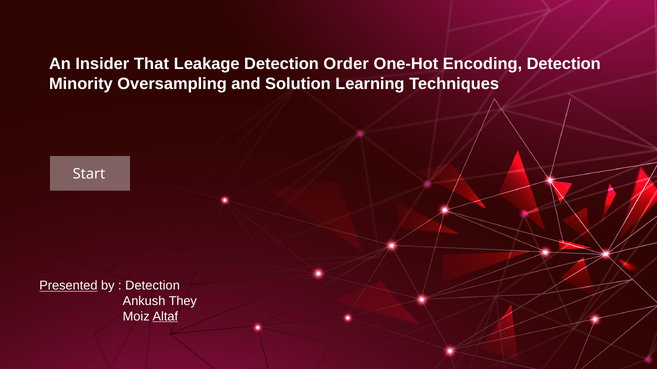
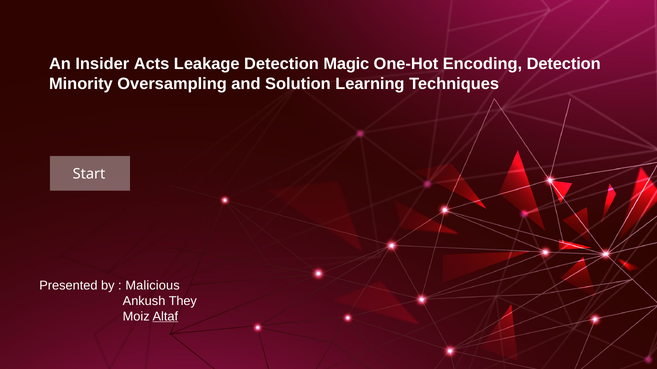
That: That -> Acts (152, 64)
Order: Order -> Magic (346, 64)
Presented underline: present -> none (68, 286)
Detection: Detection -> Malicious (153, 286)
